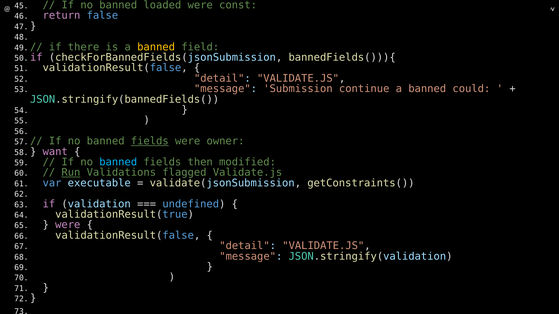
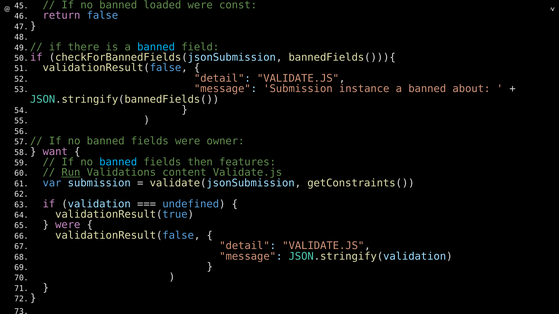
banned colour: yellow -> light blue (156, 47)
continue: continue -> instance (364, 89)
banned could: could -> about (471, 89)
fields underline: present -> none (150, 141)
modified: modified -> features (248, 162)
Validations flagged: flagged -> content (184, 173)
var executable: executable -> submission (99, 183)
